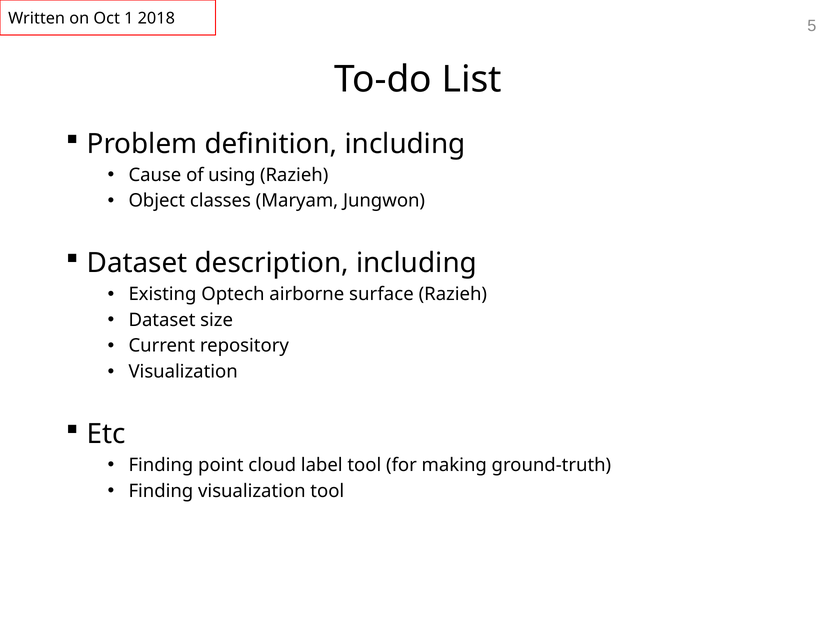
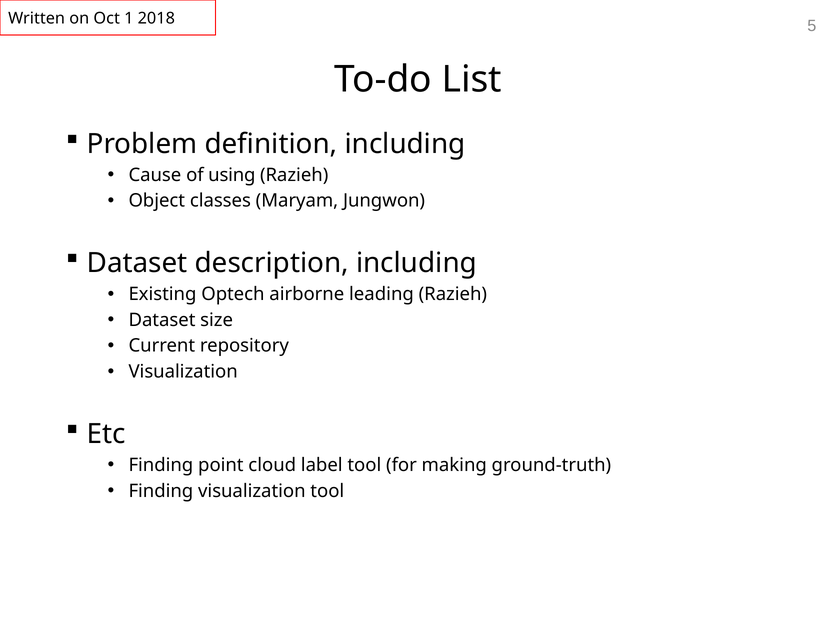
surface: surface -> leading (381, 294)
